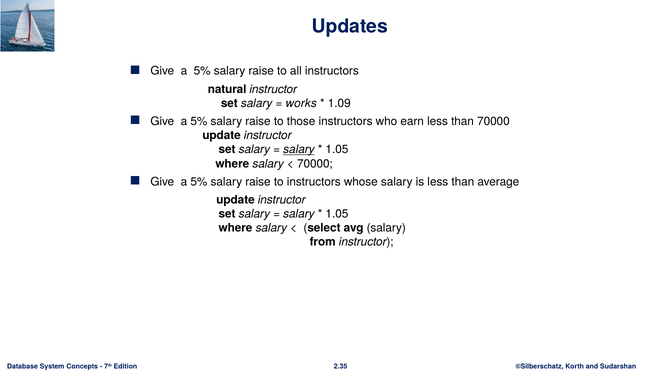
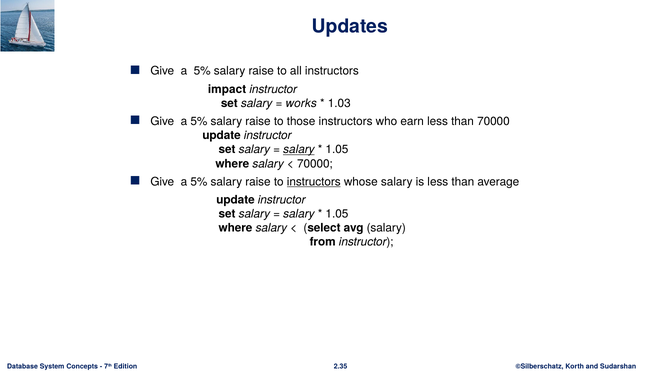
natural: natural -> impact (227, 89)
1.09: 1.09 -> 1.03 (339, 103)
instructors underline: none -> present (314, 182)
